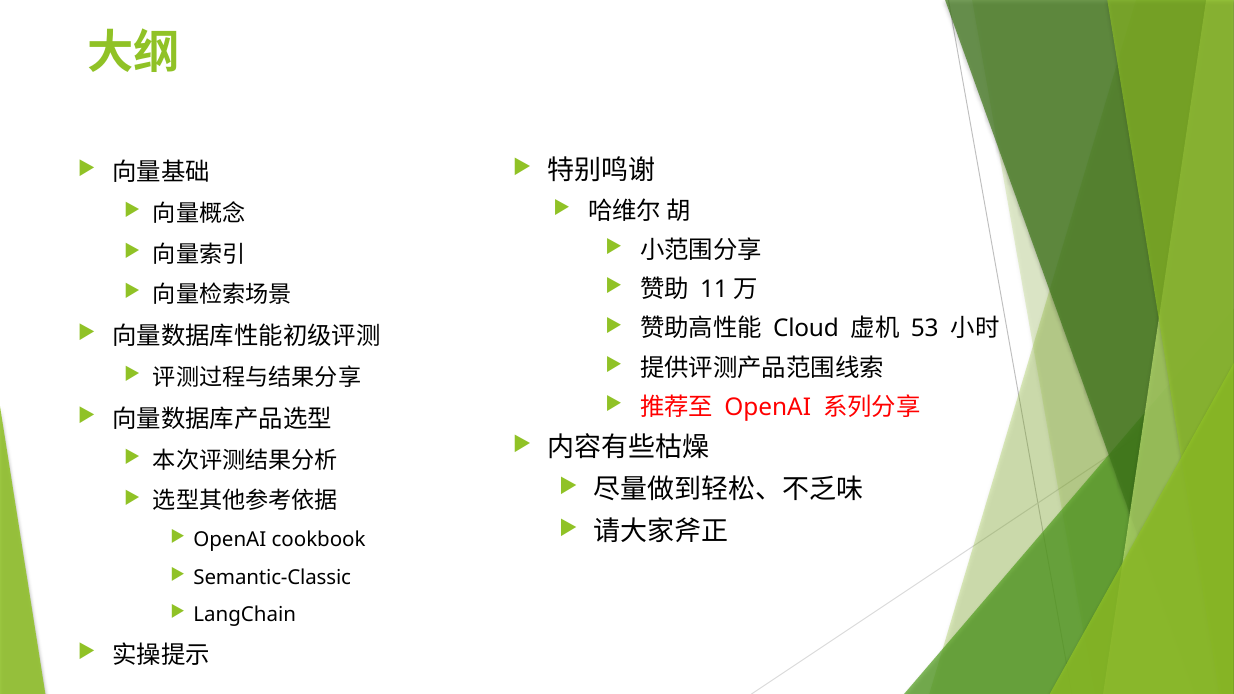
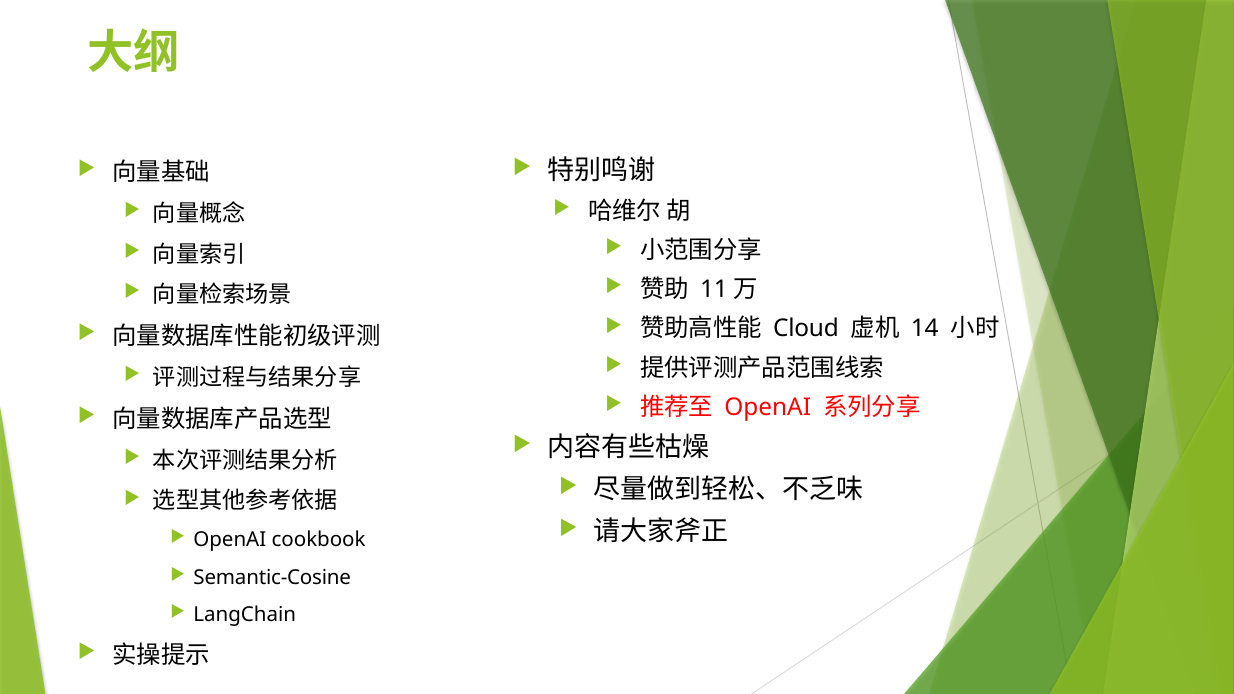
53: 53 -> 14 (925, 329)
Semantic-Classic: Semantic-Classic -> Semantic-Cosine (272, 578)
